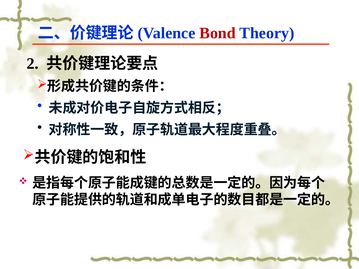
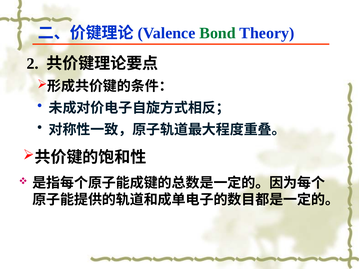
Bond colour: red -> green (218, 33)
